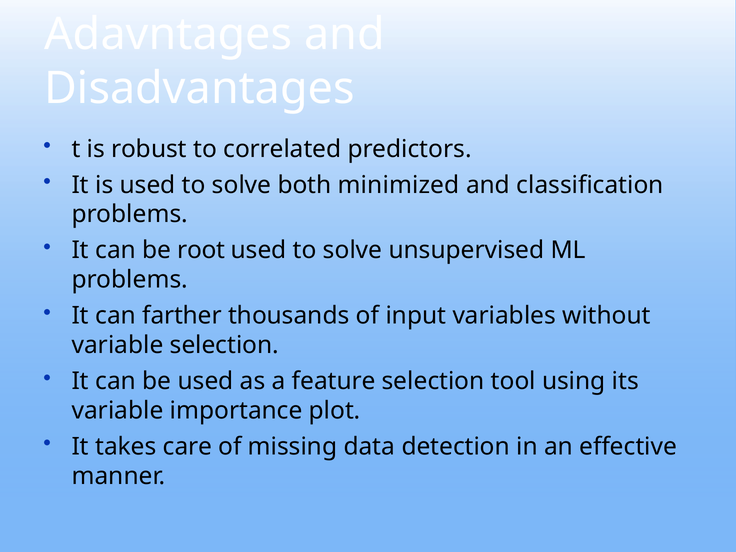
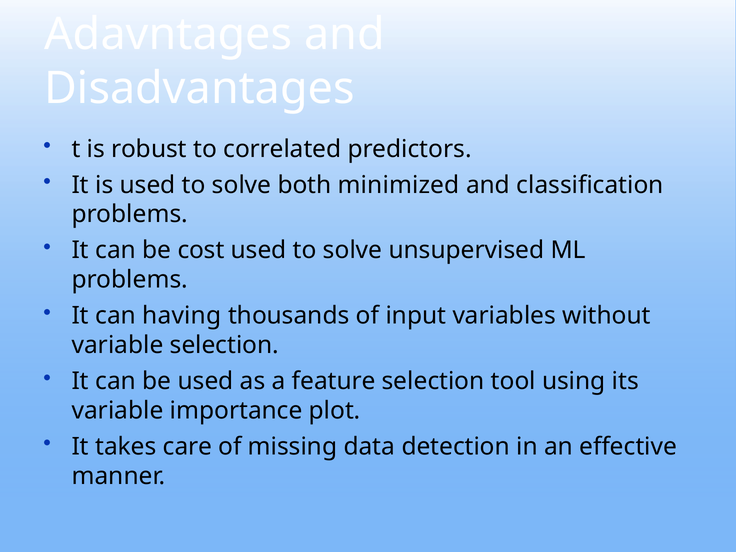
root: root -> cost (201, 250)
farther: farther -> having (182, 316)
